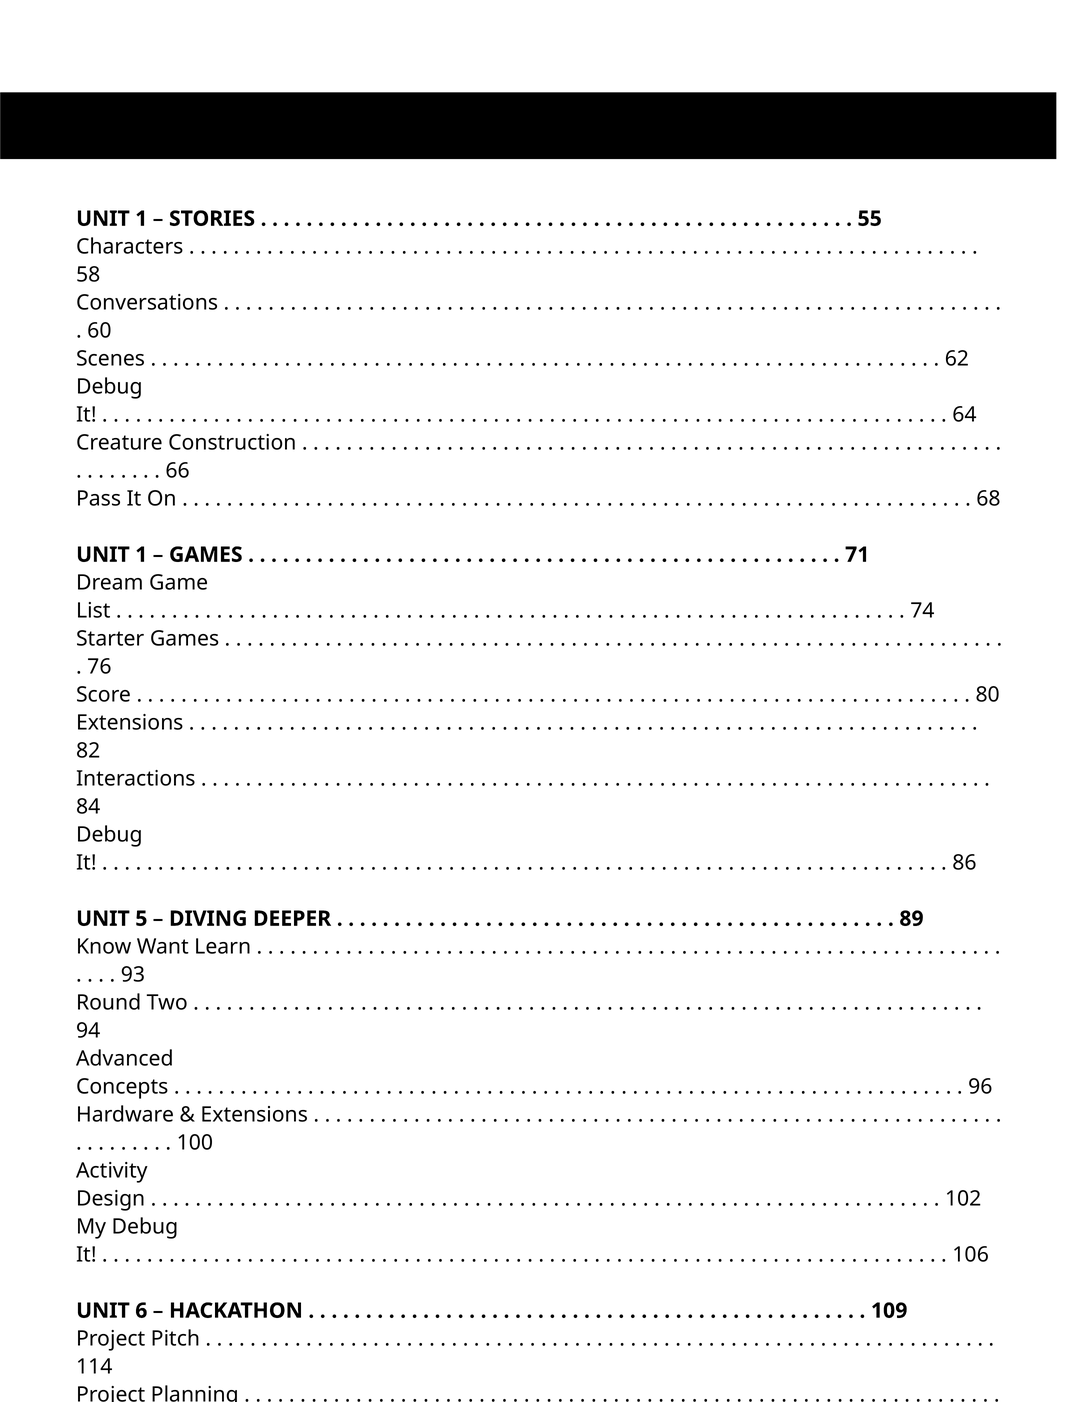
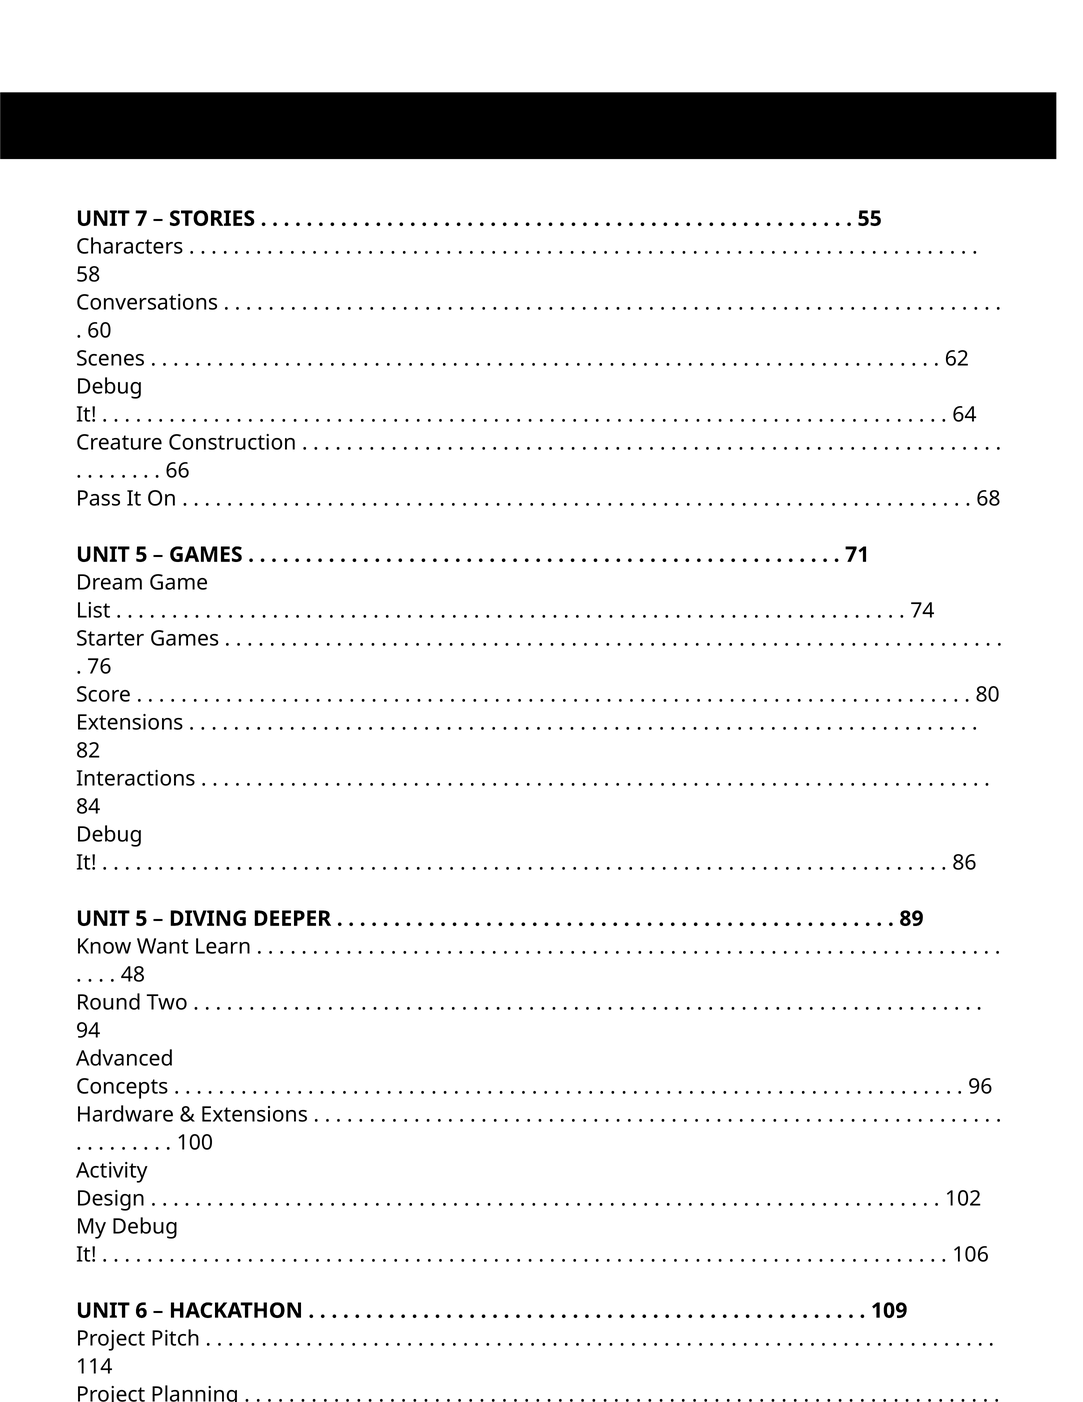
1: 1 -> 7 (141, 219)
1: 1 -> 5 (141, 555)
93: 93 -> 48 (133, 974)
